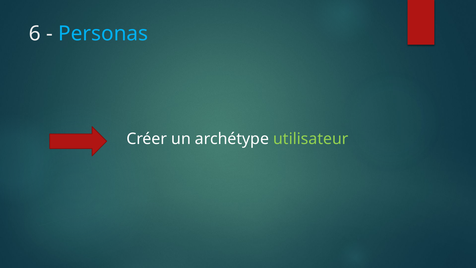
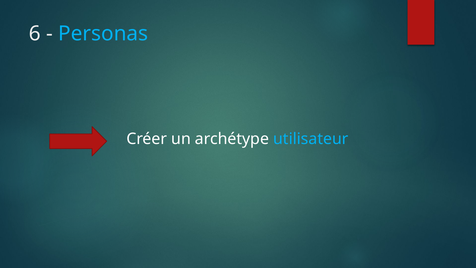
utilisateur colour: light green -> light blue (311, 139)
